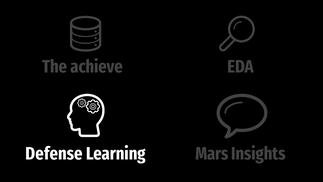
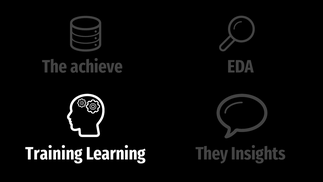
Defense: Defense -> Training (54, 153)
Mars: Mars -> They (212, 153)
